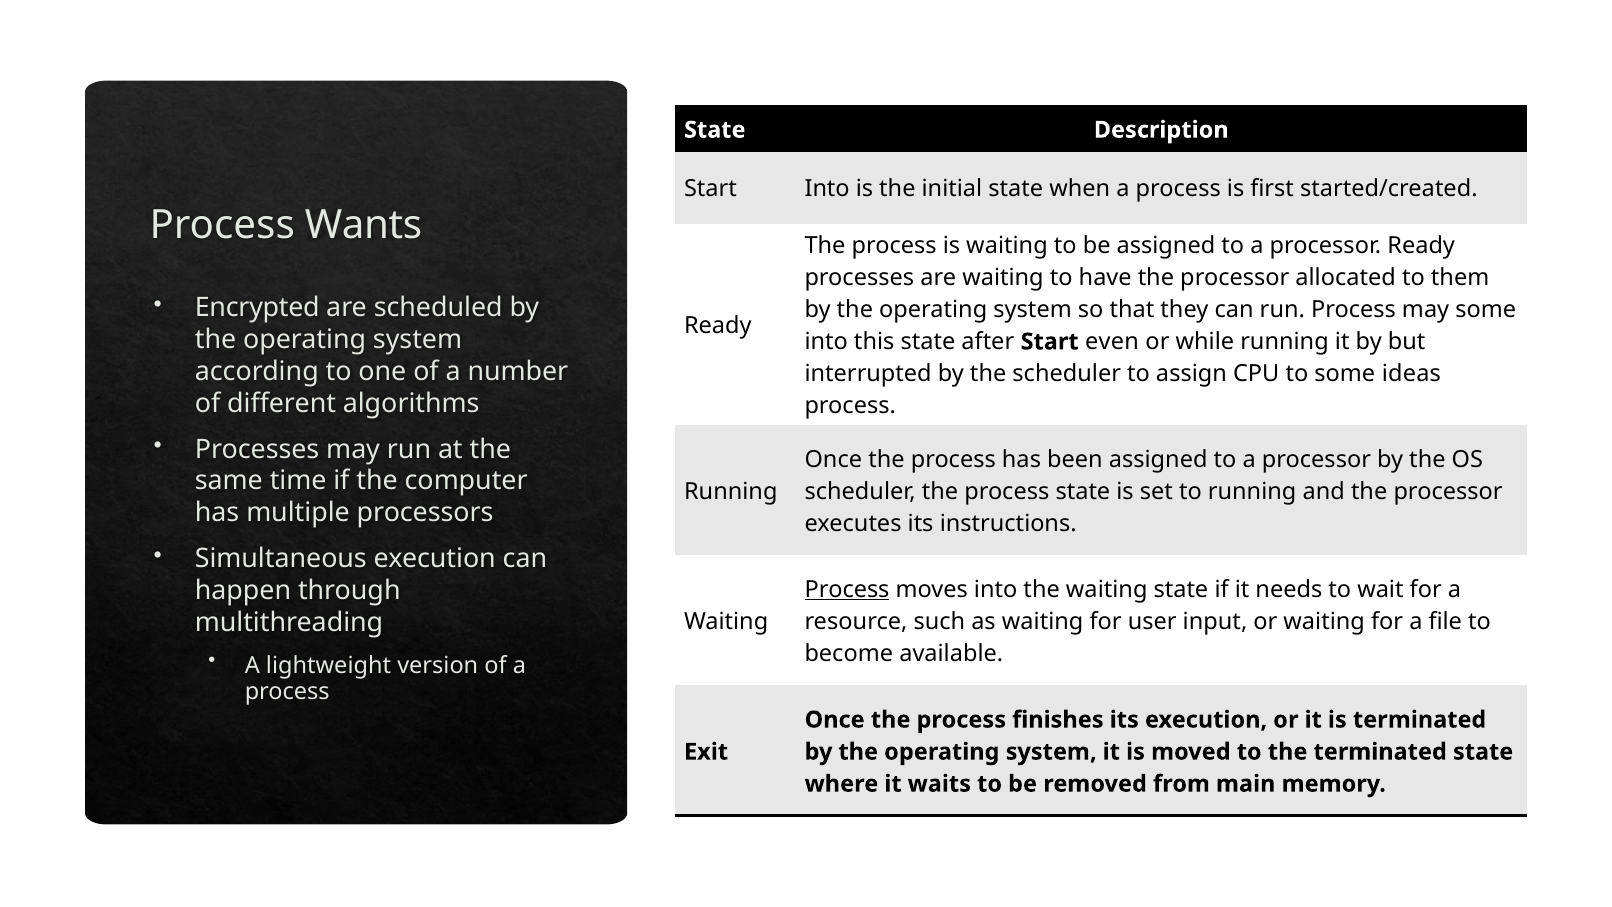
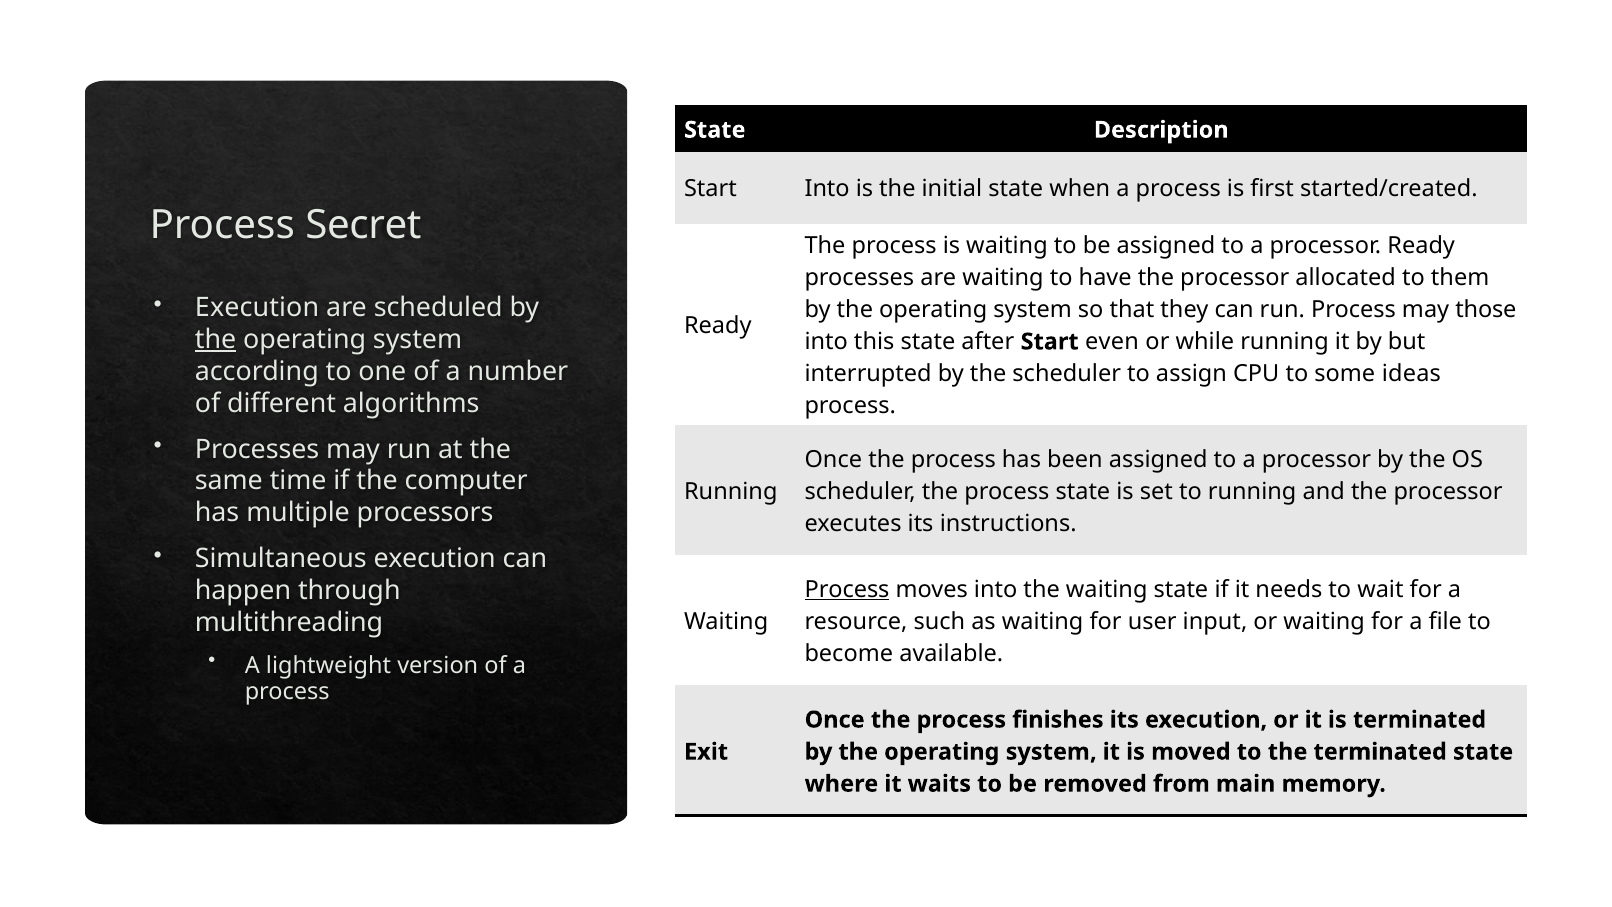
Wants: Wants -> Secret (363, 225)
Encrypted: Encrypted -> Execution (257, 308)
may some: some -> those (1486, 310)
the underline: none -> present (216, 340)
